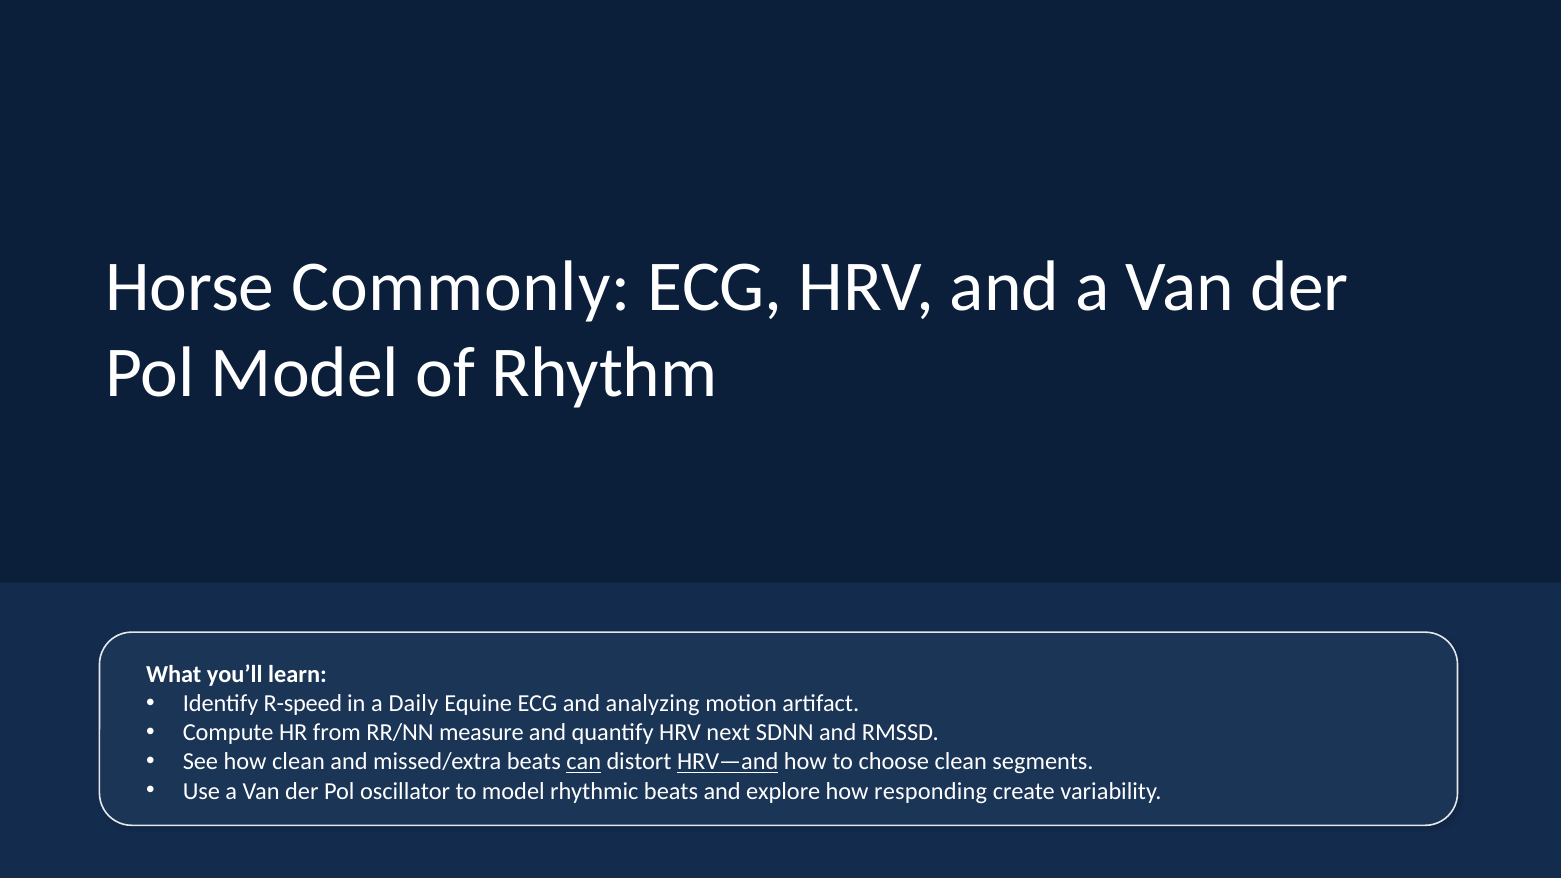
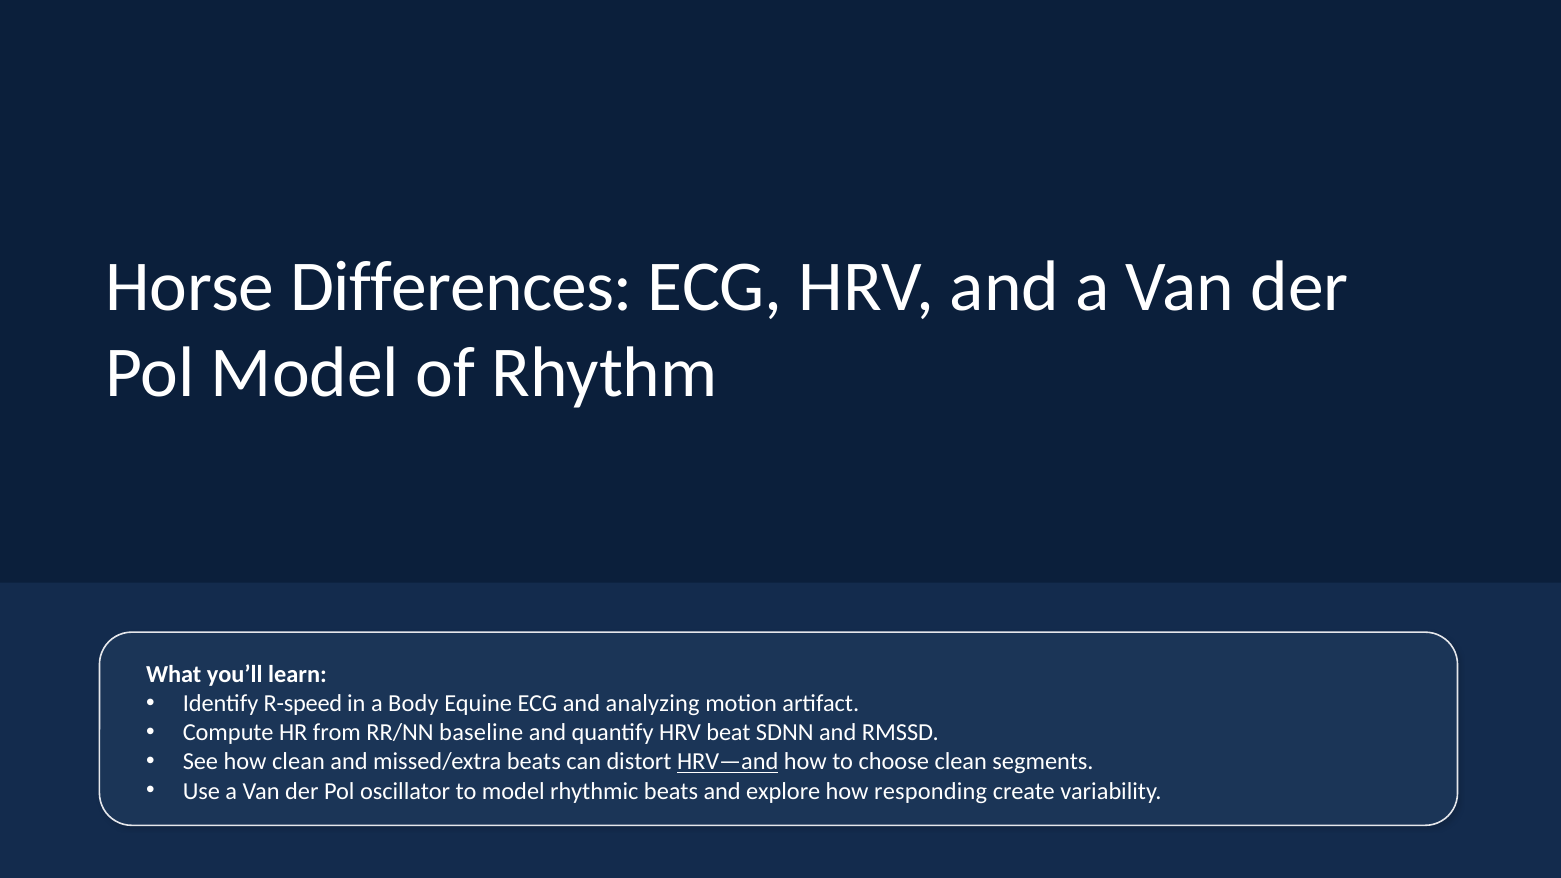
Commonly: Commonly -> Differences (462, 287)
Daily: Daily -> Body (413, 703)
measure: measure -> baseline (481, 733)
next: next -> beat (729, 733)
can underline: present -> none (584, 762)
